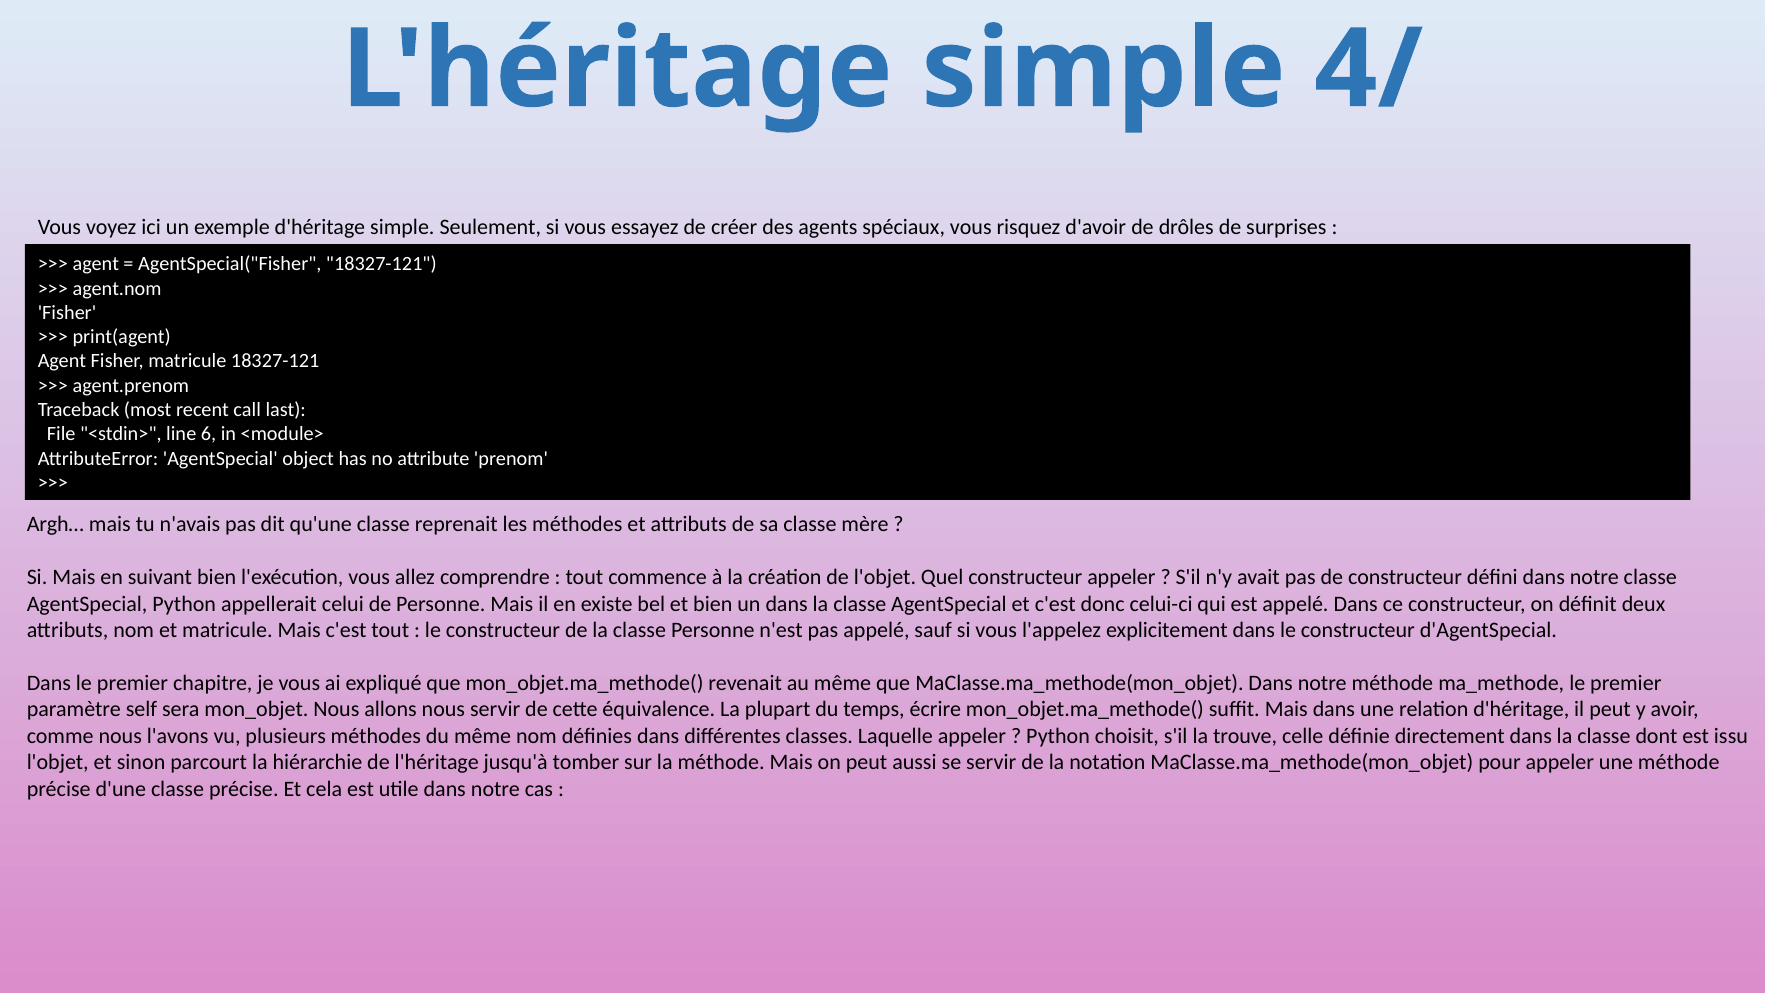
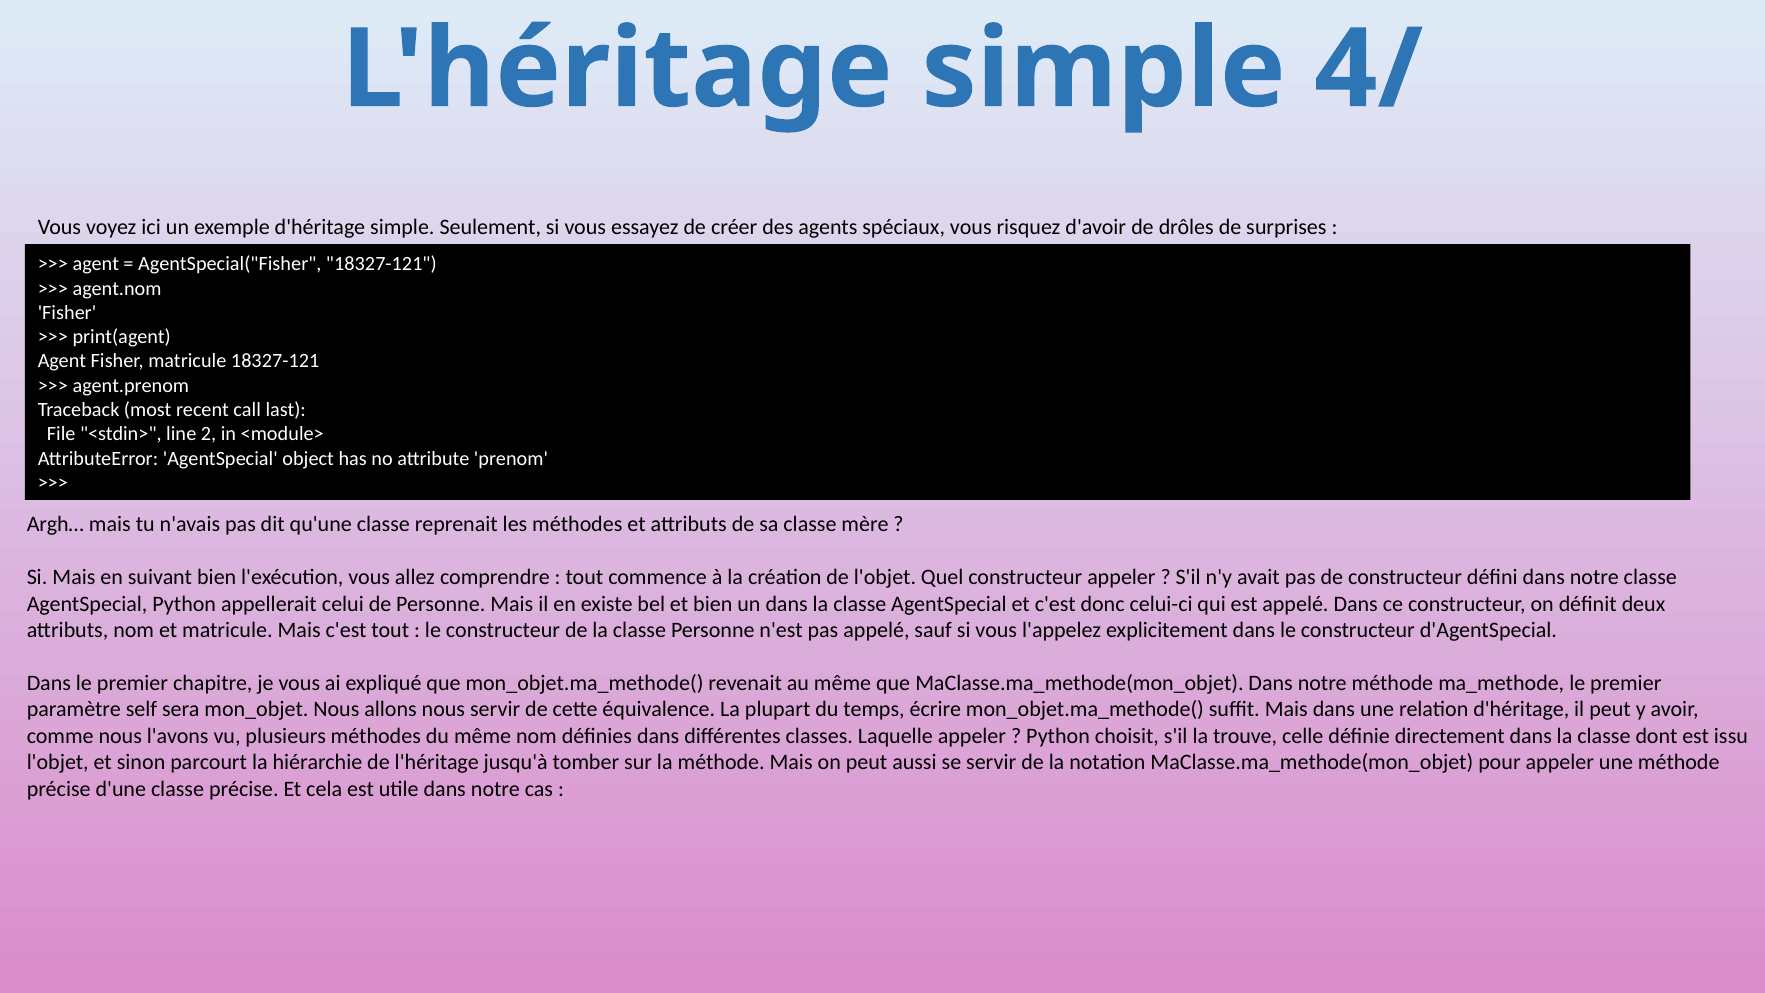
6: 6 -> 2 (208, 434)
